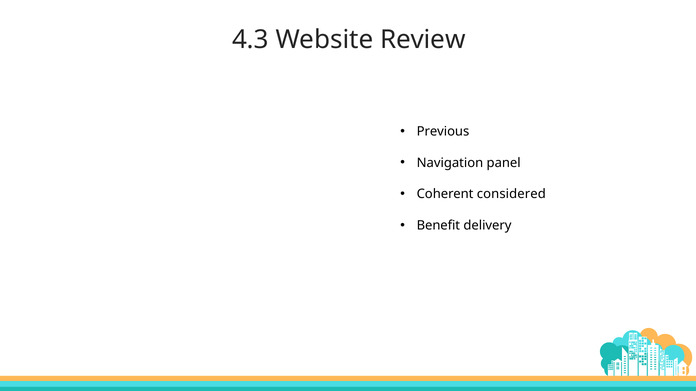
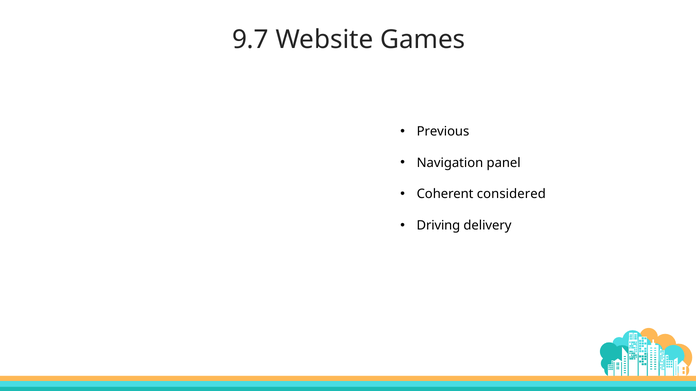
4.3: 4.3 -> 9.7 (250, 40)
Review: Review -> Games (423, 40)
Benefit: Benefit -> Driving (438, 226)
